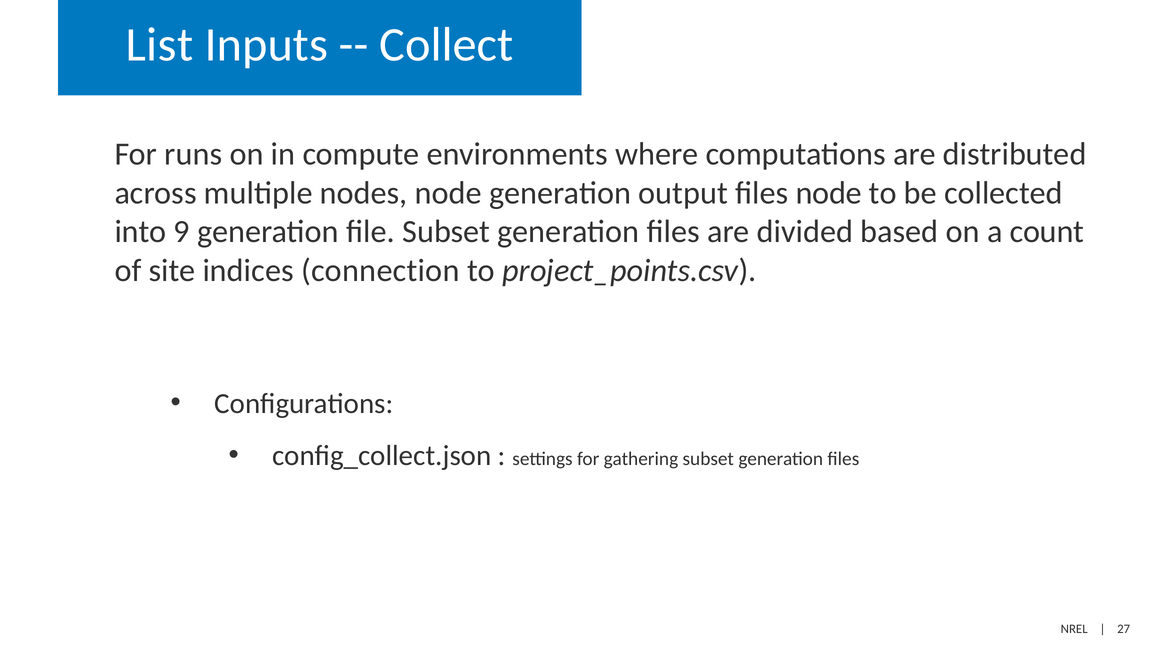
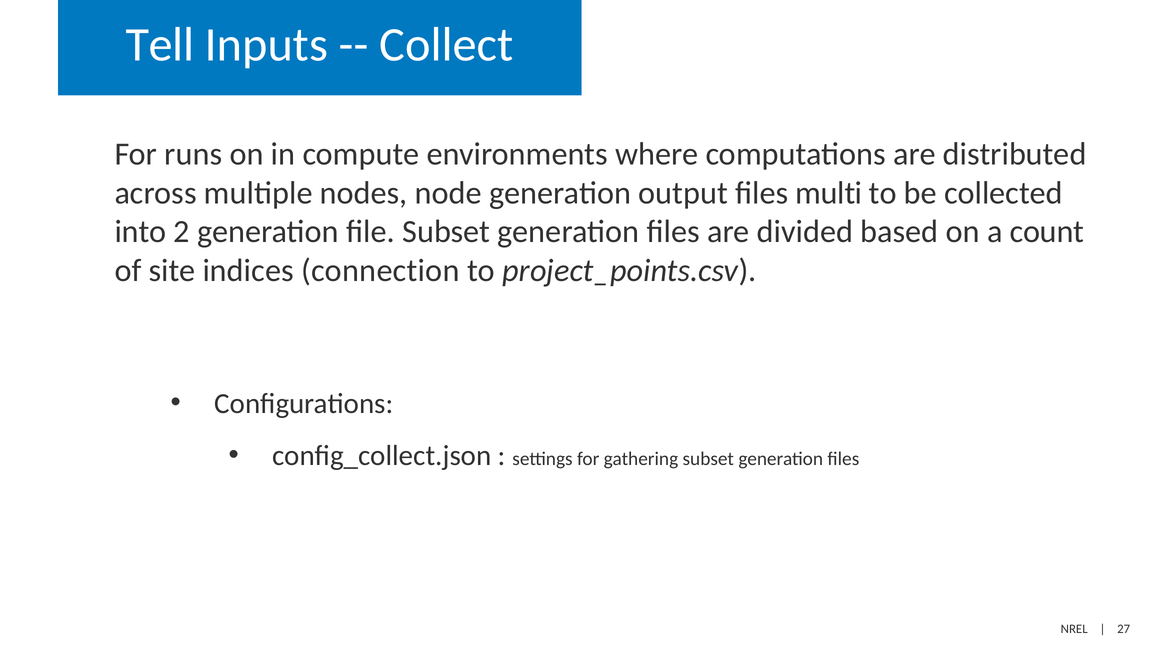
List: List -> Tell (160, 45)
files node: node -> multi (829, 193)
9: 9 -> 2 (182, 232)
